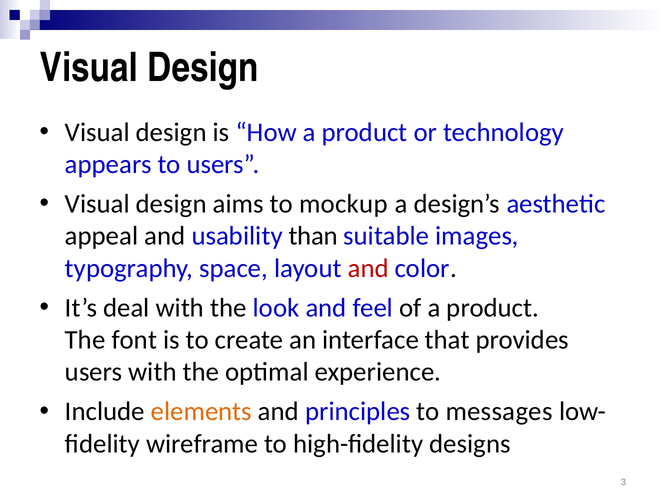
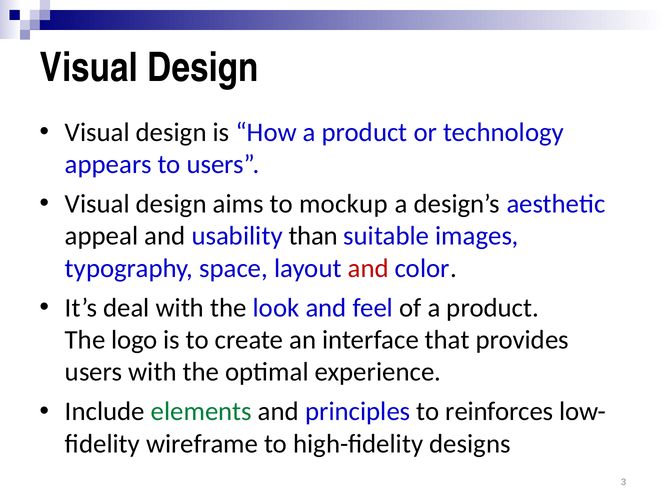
font: font -> logo (134, 340)
elements colour: orange -> green (201, 412)
messages: messages -> reinforces (499, 412)
